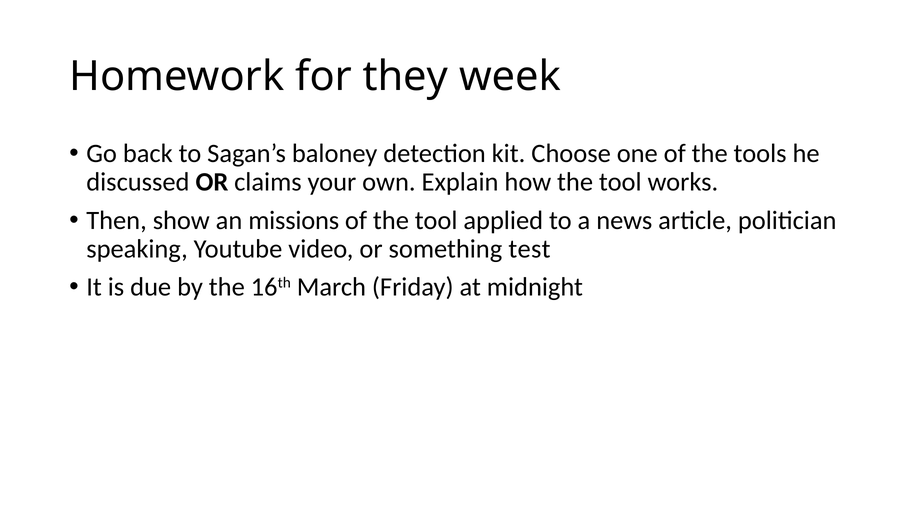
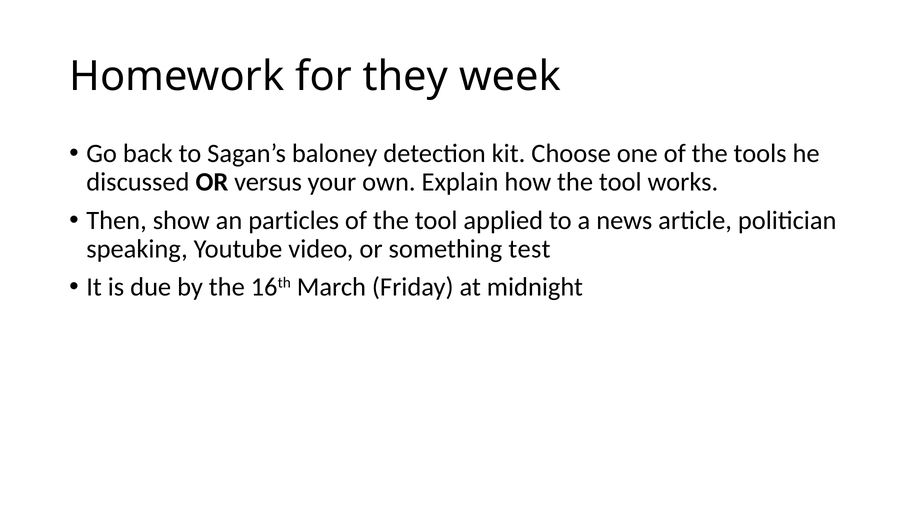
claims: claims -> versus (268, 182)
missions: missions -> particles (294, 220)
